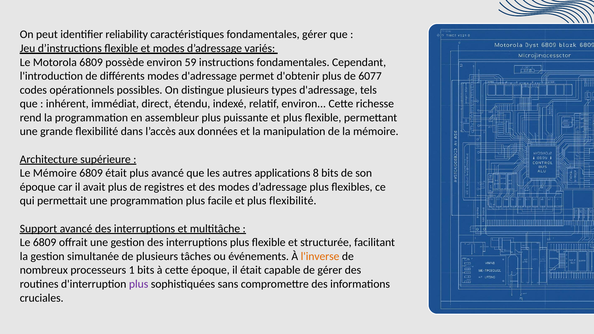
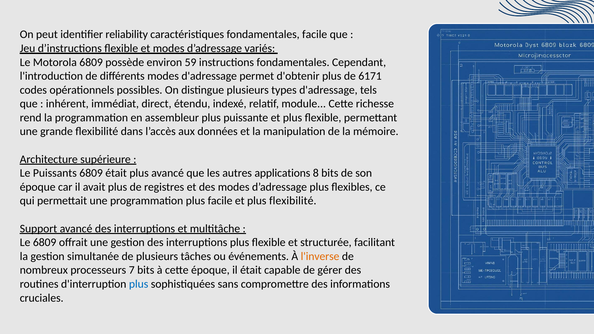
fondamentales gérer: gérer -> facile (315, 34)
6077: 6077 -> 6171 (370, 76)
relatif environ: environ -> module (304, 104)
Le Mémoire: Mémoire -> Puissants (55, 173)
1: 1 -> 7 (132, 270)
plus colour: purple -> blue (139, 284)
